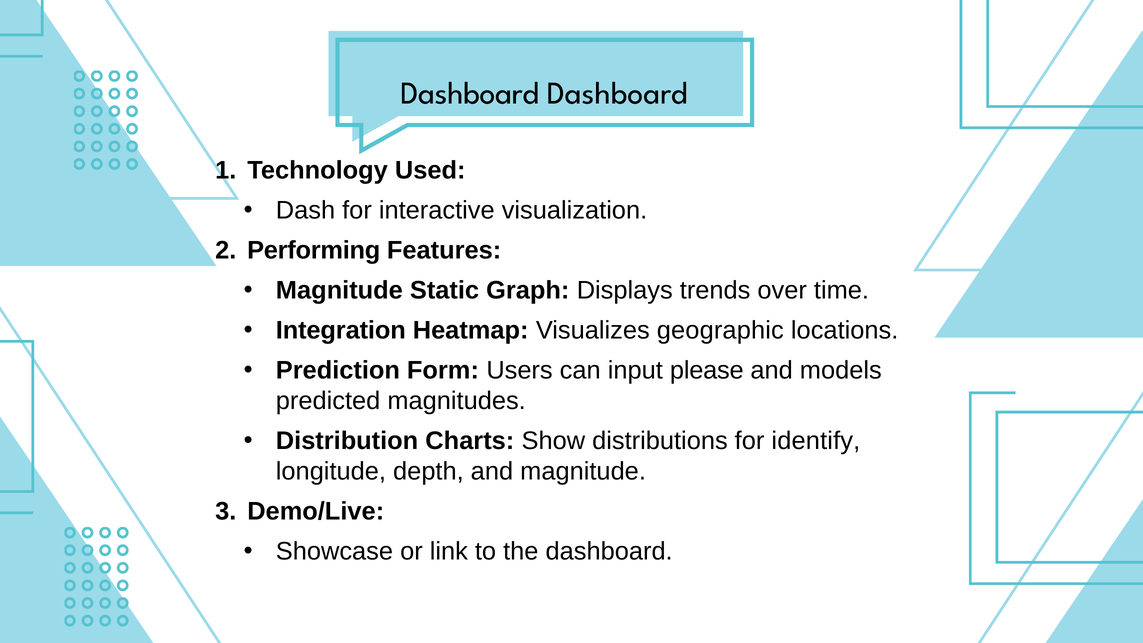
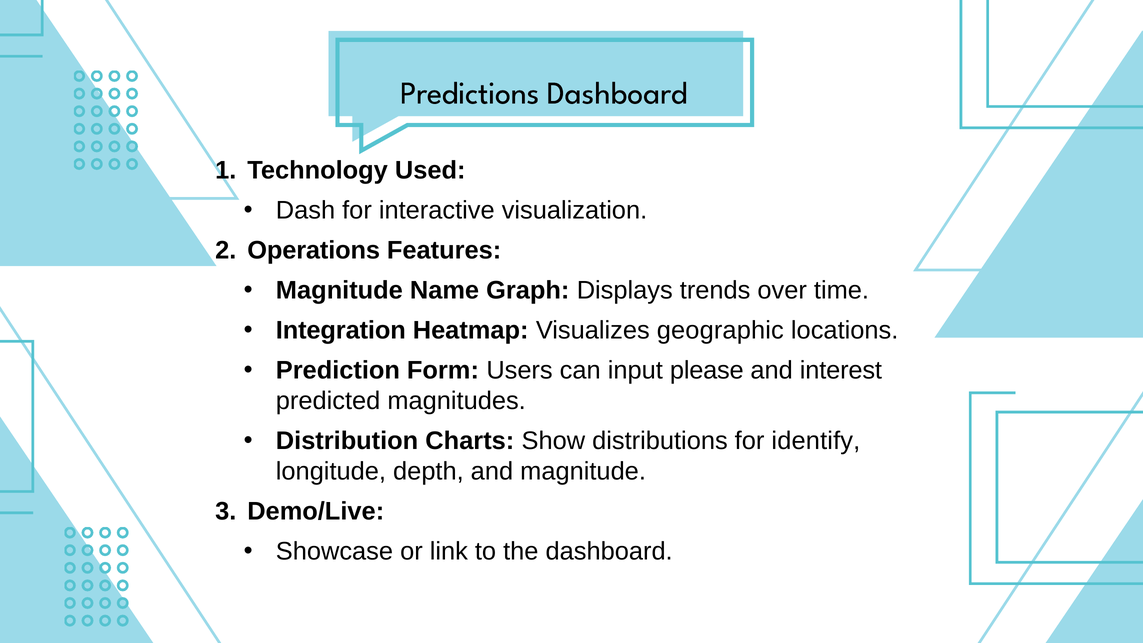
Dashboard: Dashboard -> Predictions (470, 93)
Performing: Performing -> Operations (314, 251)
Static: Static -> Name (445, 291)
models: models -> interest (841, 371)
